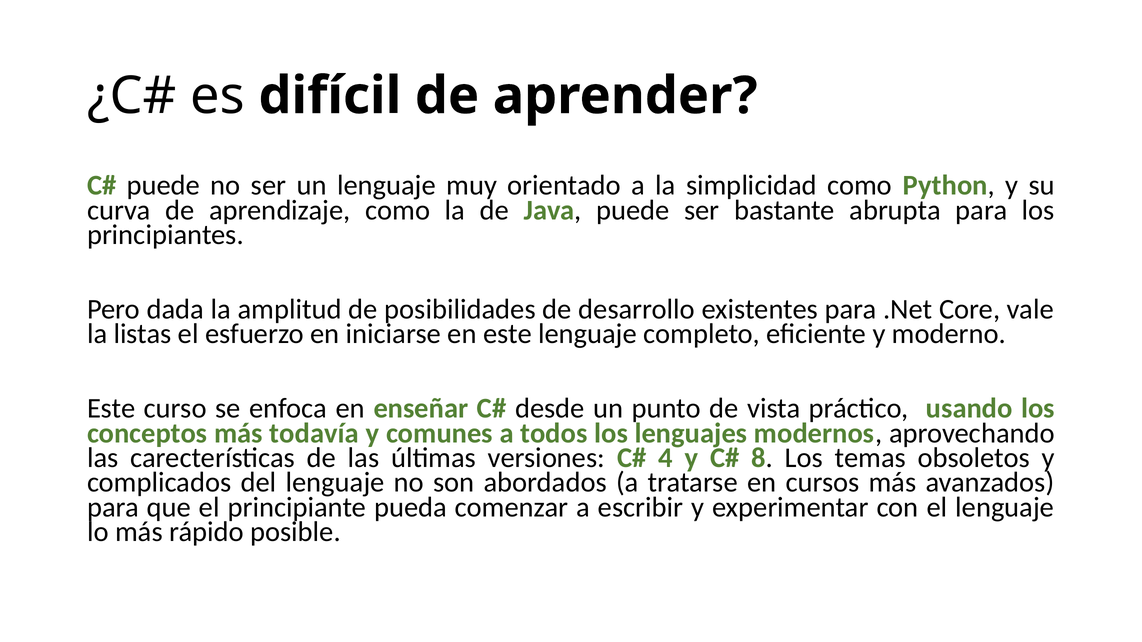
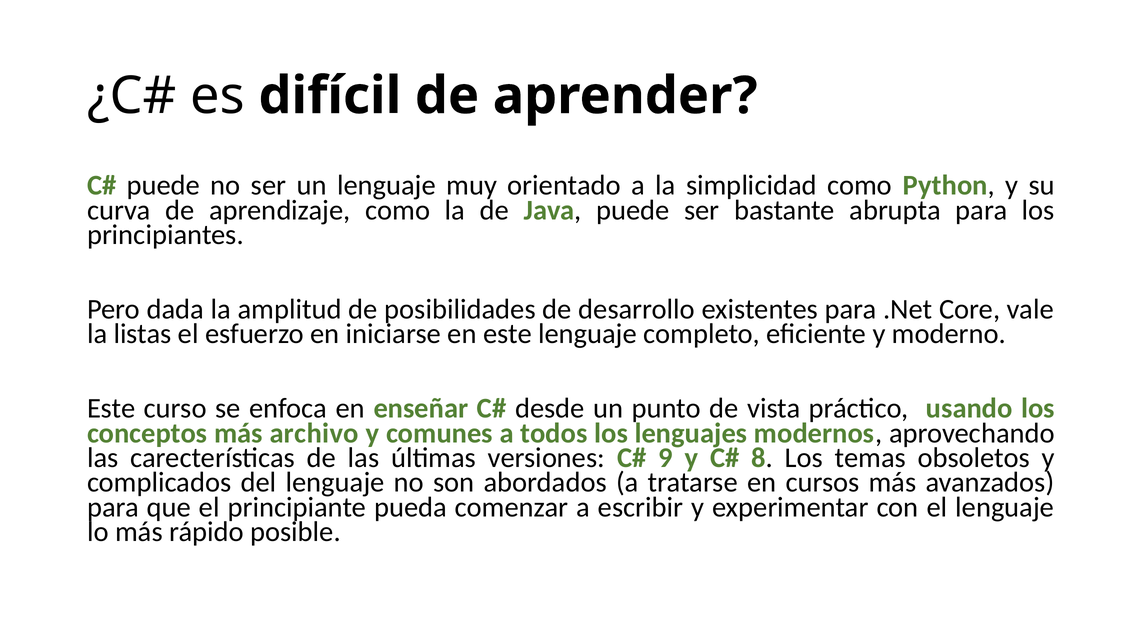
todavía: todavía -> archivo (314, 433)
4: 4 -> 9 (666, 458)
